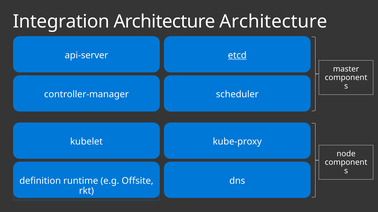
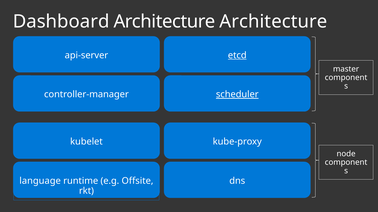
Integration: Integration -> Dashboard (61, 22)
scheduler underline: none -> present (237, 95)
definition: definition -> language (40, 181)
